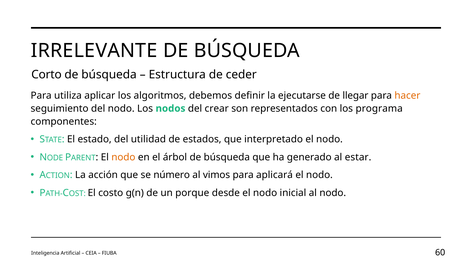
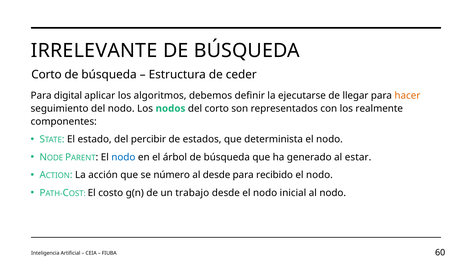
utiliza: utiliza -> digital (68, 96)
del crear: crear -> corto (217, 109)
programa: programa -> realmente (379, 109)
utilidad: utilidad -> percibir (148, 140)
interpretado: interpretado -> determinista (274, 140)
nodo colour: orange -> blue (123, 157)
al vimos: vimos -> desde (217, 175)
aplicará: aplicará -> recibido (275, 175)
porque: porque -> trabajo (192, 193)
